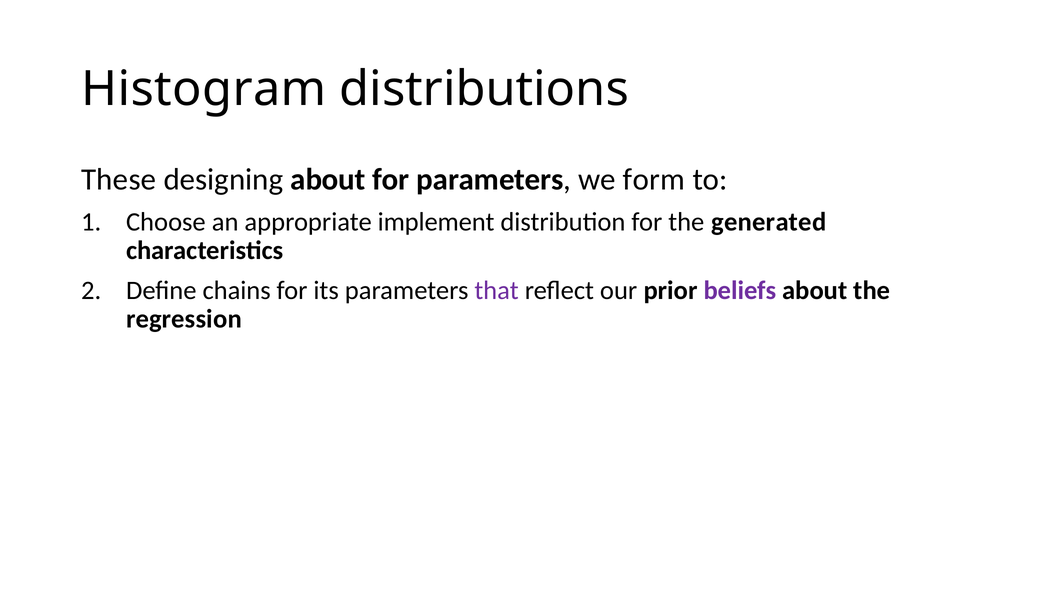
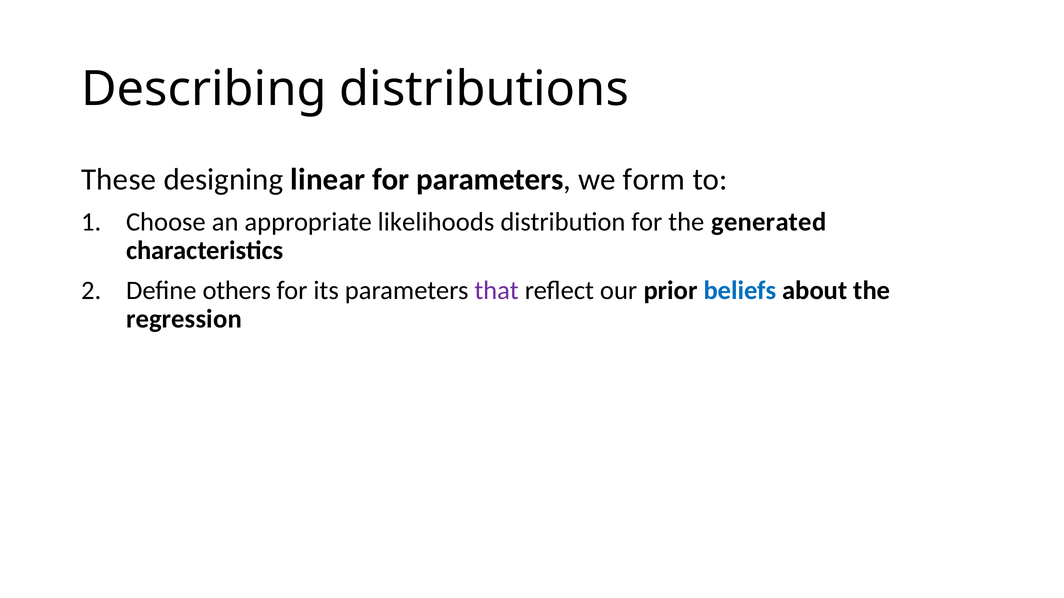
Histogram: Histogram -> Describing (204, 89)
designing about: about -> linear (328, 180)
implement: implement -> likelihoods (436, 222)
chains: chains -> others (237, 291)
beliefs colour: purple -> blue (740, 291)
